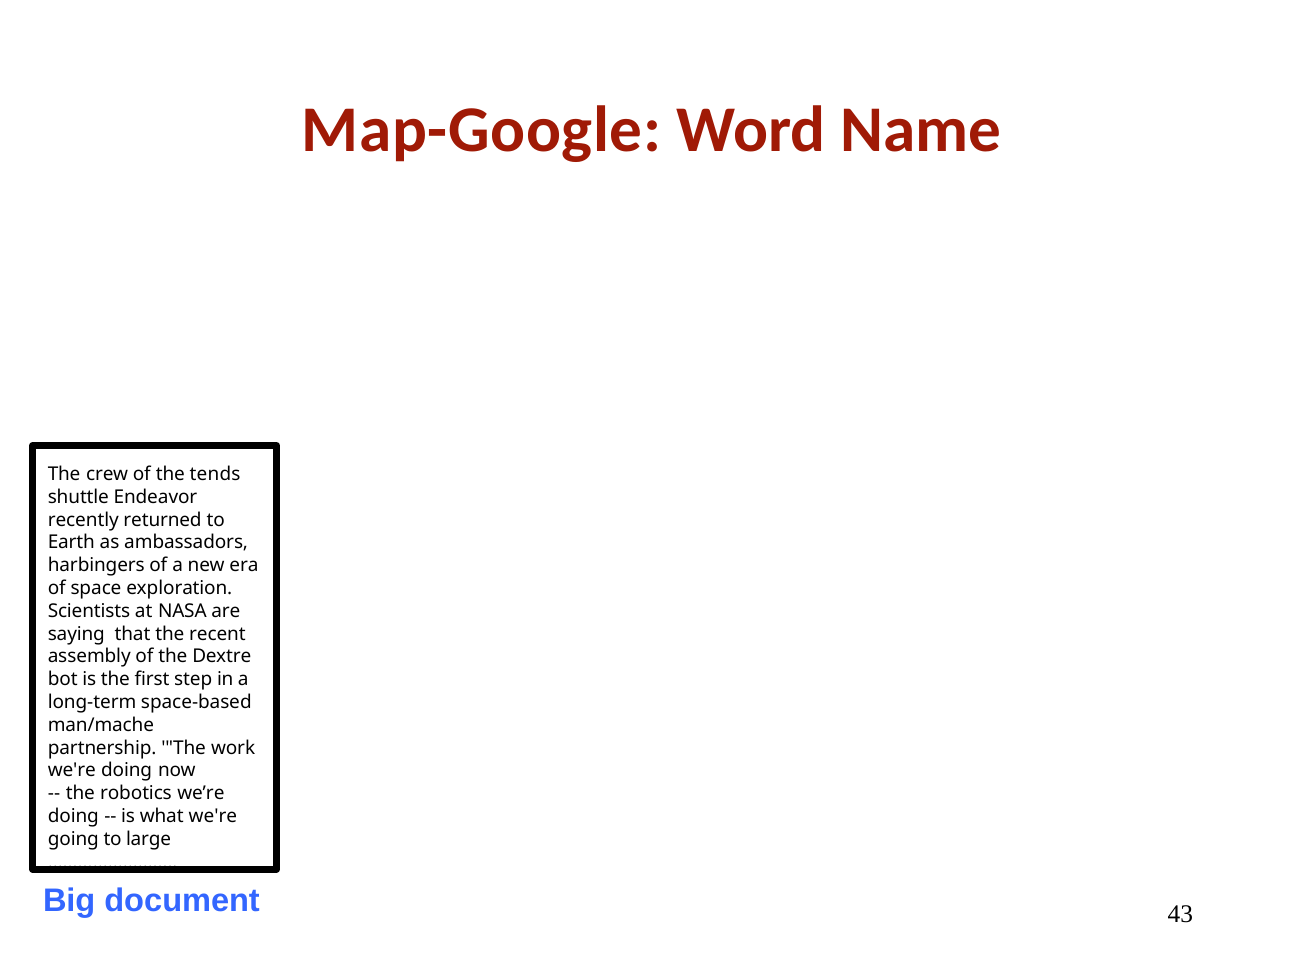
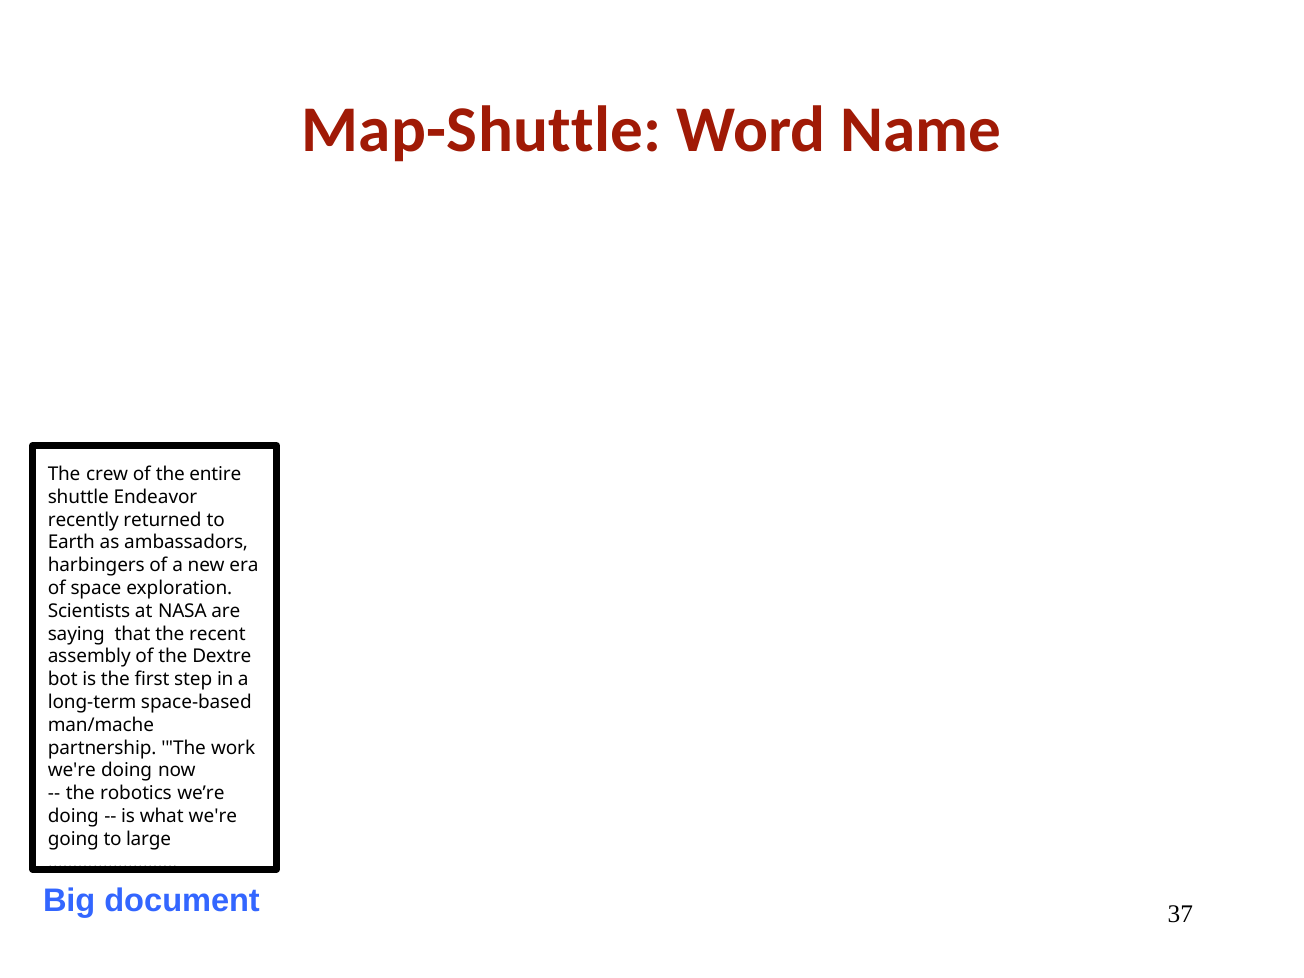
Map-Google: Map-Google -> Map-Shuttle (482, 130)
tends: tends -> entire (215, 474)
43: 43 -> 37 (1180, 915)
